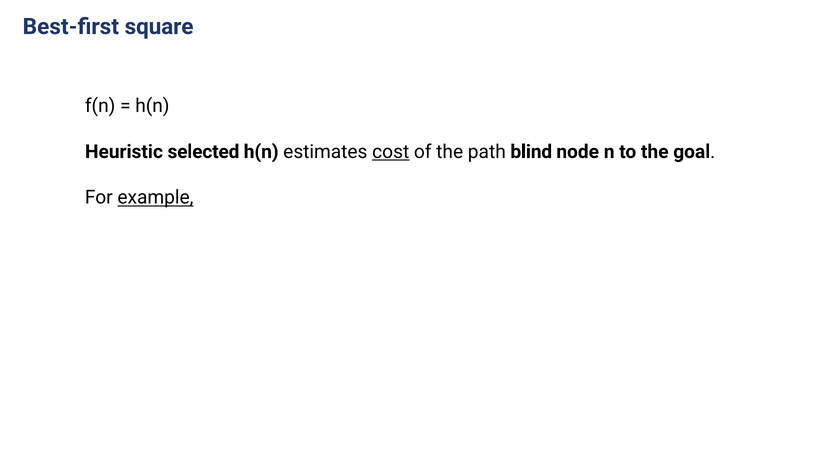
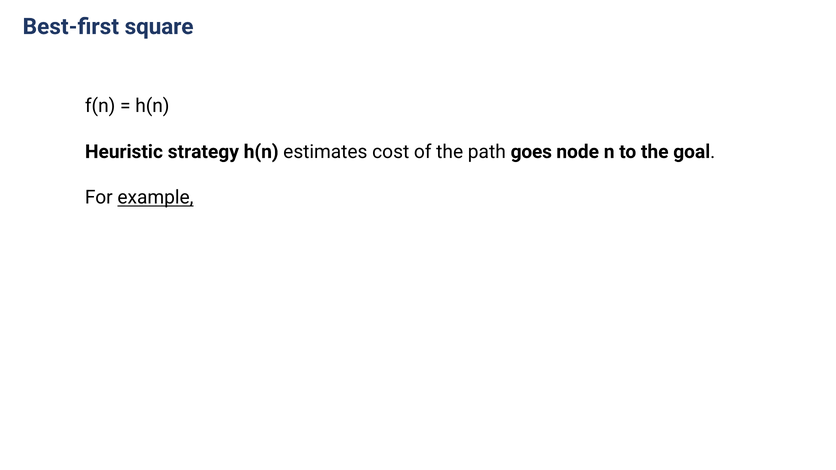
selected: selected -> strategy (203, 152)
cost underline: present -> none (391, 152)
blind: blind -> goes (531, 152)
